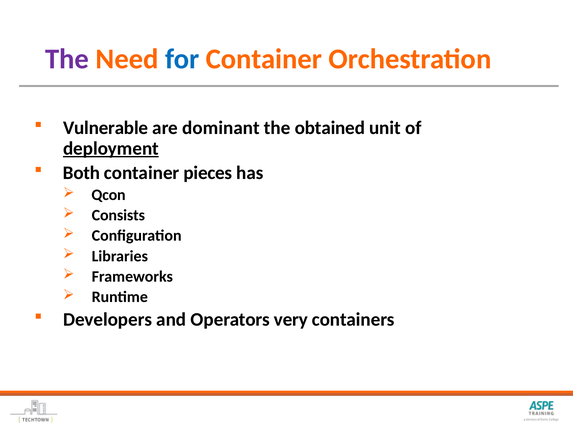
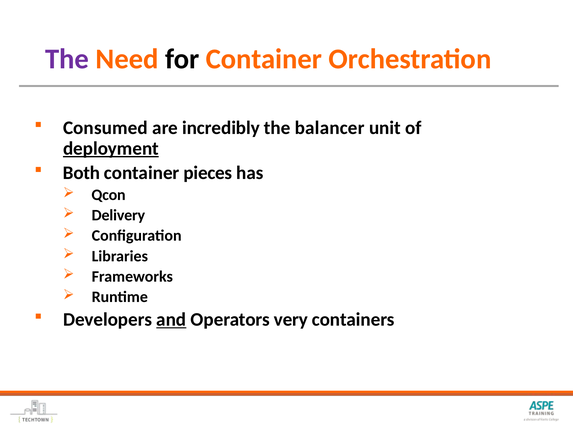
for colour: blue -> black (182, 59)
Vulnerable: Vulnerable -> Consumed (105, 128)
dominant: dominant -> incredibly (221, 128)
obtained: obtained -> balancer (330, 128)
Consists: Consists -> Delivery (118, 215)
and underline: none -> present (171, 319)
